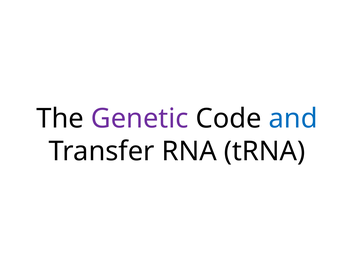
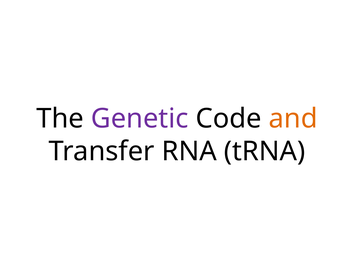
and colour: blue -> orange (293, 118)
